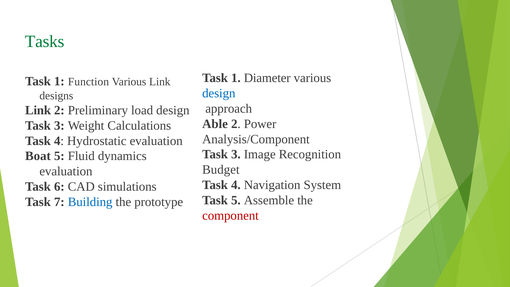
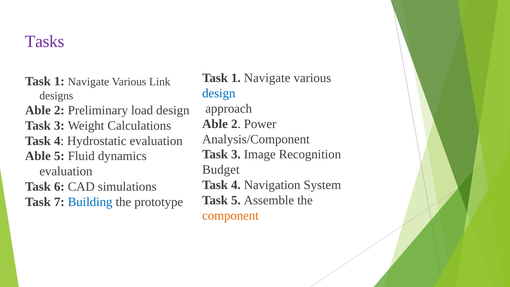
Tasks colour: green -> purple (45, 41)
Diameter: Diameter -> Navigate (267, 78)
Function: Function -> Navigate (89, 82)
Link: Link -> Able (38, 110)
Boat: Boat -> Able (38, 156)
component colour: red -> orange (230, 216)
